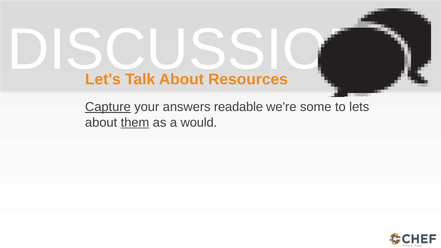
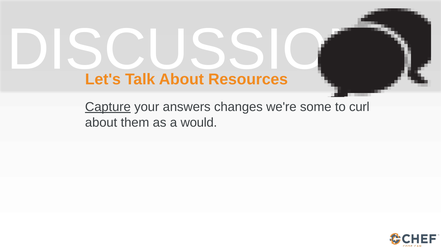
readable: readable -> changes (238, 107)
lets: lets -> curl (359, 107)
them underline: present -> none (135, 122)
